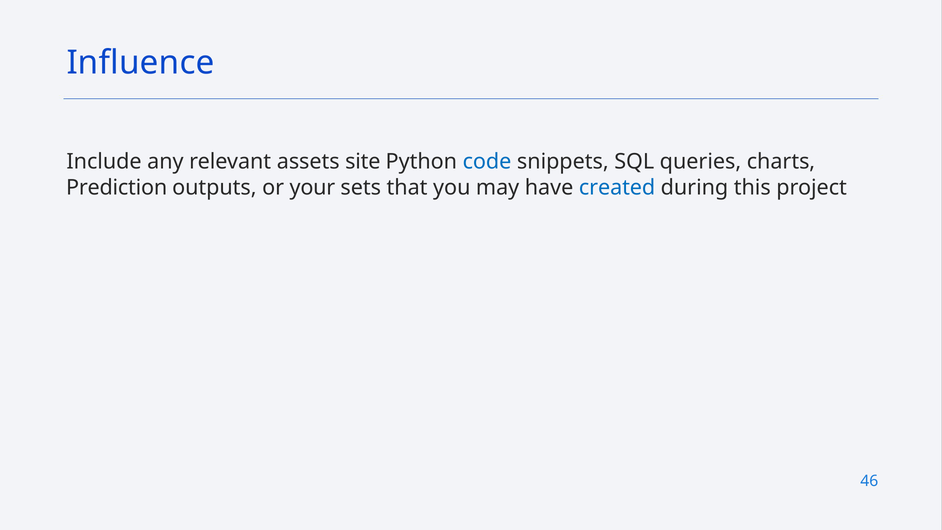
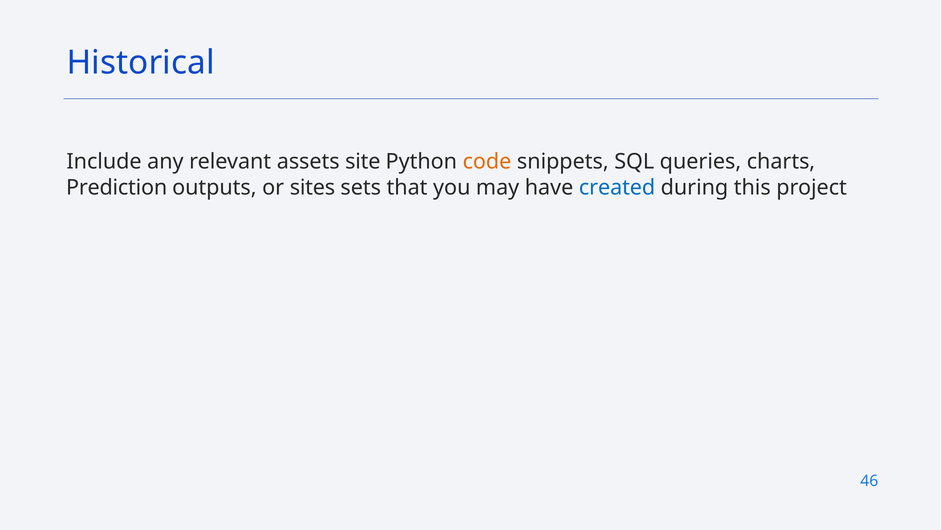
Influence: Influence -> Historical (141, 63)
code colour: blue -> orange (487, 162)
your: your -> sites (312, 187)
